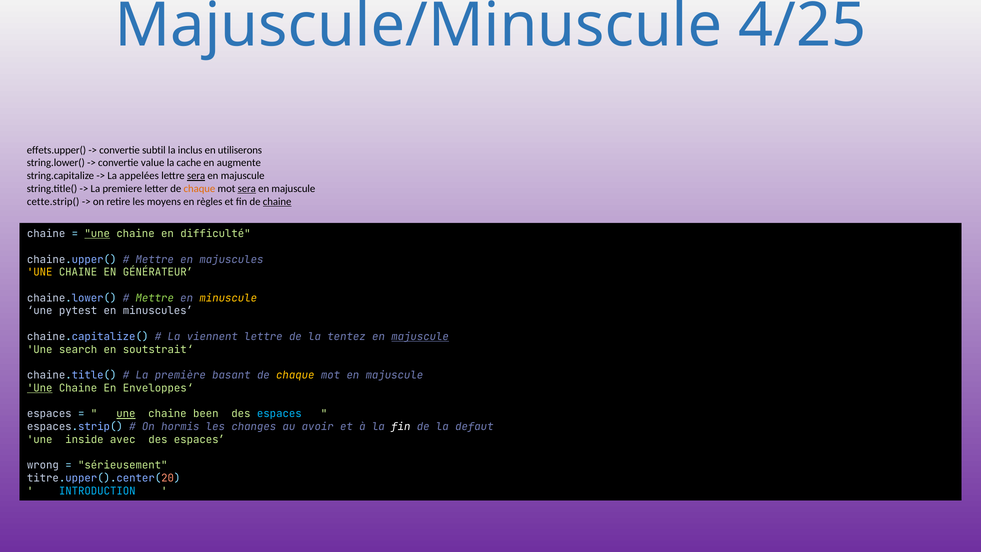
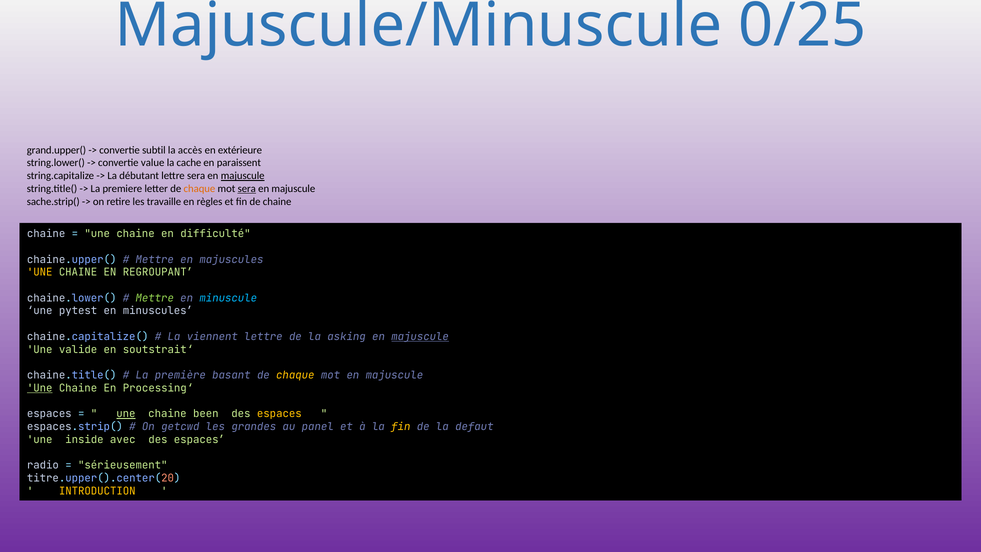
4/25: 4/25 -> 0/25 (802, 25)
effets.upper(: effets.upper( -> grand.upper( (56, 150)
inclus: inclus -> accès (190, 150)
utiliserons: utiliserons -> extérieure (240, 150)
augmente: augmente -> paraissent (239, 163)
appelées: appelées -> débutant (139, 176)
sera underline: present -> none (196, 176)
majuscule underline: none -> present (243, 176)
cette.strip(: cette.strip( -> sache.strip( (53, 201)
moyens: moyens -> travaille (164, 201)
chaine underline: present -> none (277, 201)
une underline: present -> none (97, 234)
GÉNÉRATEUR: GÉNÉRATEUR -> REGROUPANT (158, 272)
minuscule colour: yellow -> light blue (228, 298)
tentez: tentez -> asking (347, 337)
search: search -> valide (78, 349)
Enveloppes‘: Enveloppes‘ -> Processing‘ (158, 388)
espaces colour: light blue -> yellow (279, 414)
hormis: hormis -> getcwd (180, 427)
changes: changes -> grandes (254, 427)
avoir: avoir -> panel (318, 427)
fin colour: white -> yellow (401, 427)
wrong: wrong -> radio (43, 465)
INTRODUCTION colour: light blue -> yellow (97, 491)
